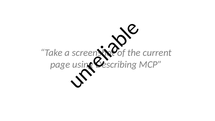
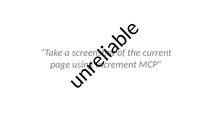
Describing: Describing -> Increment (116, 64)
